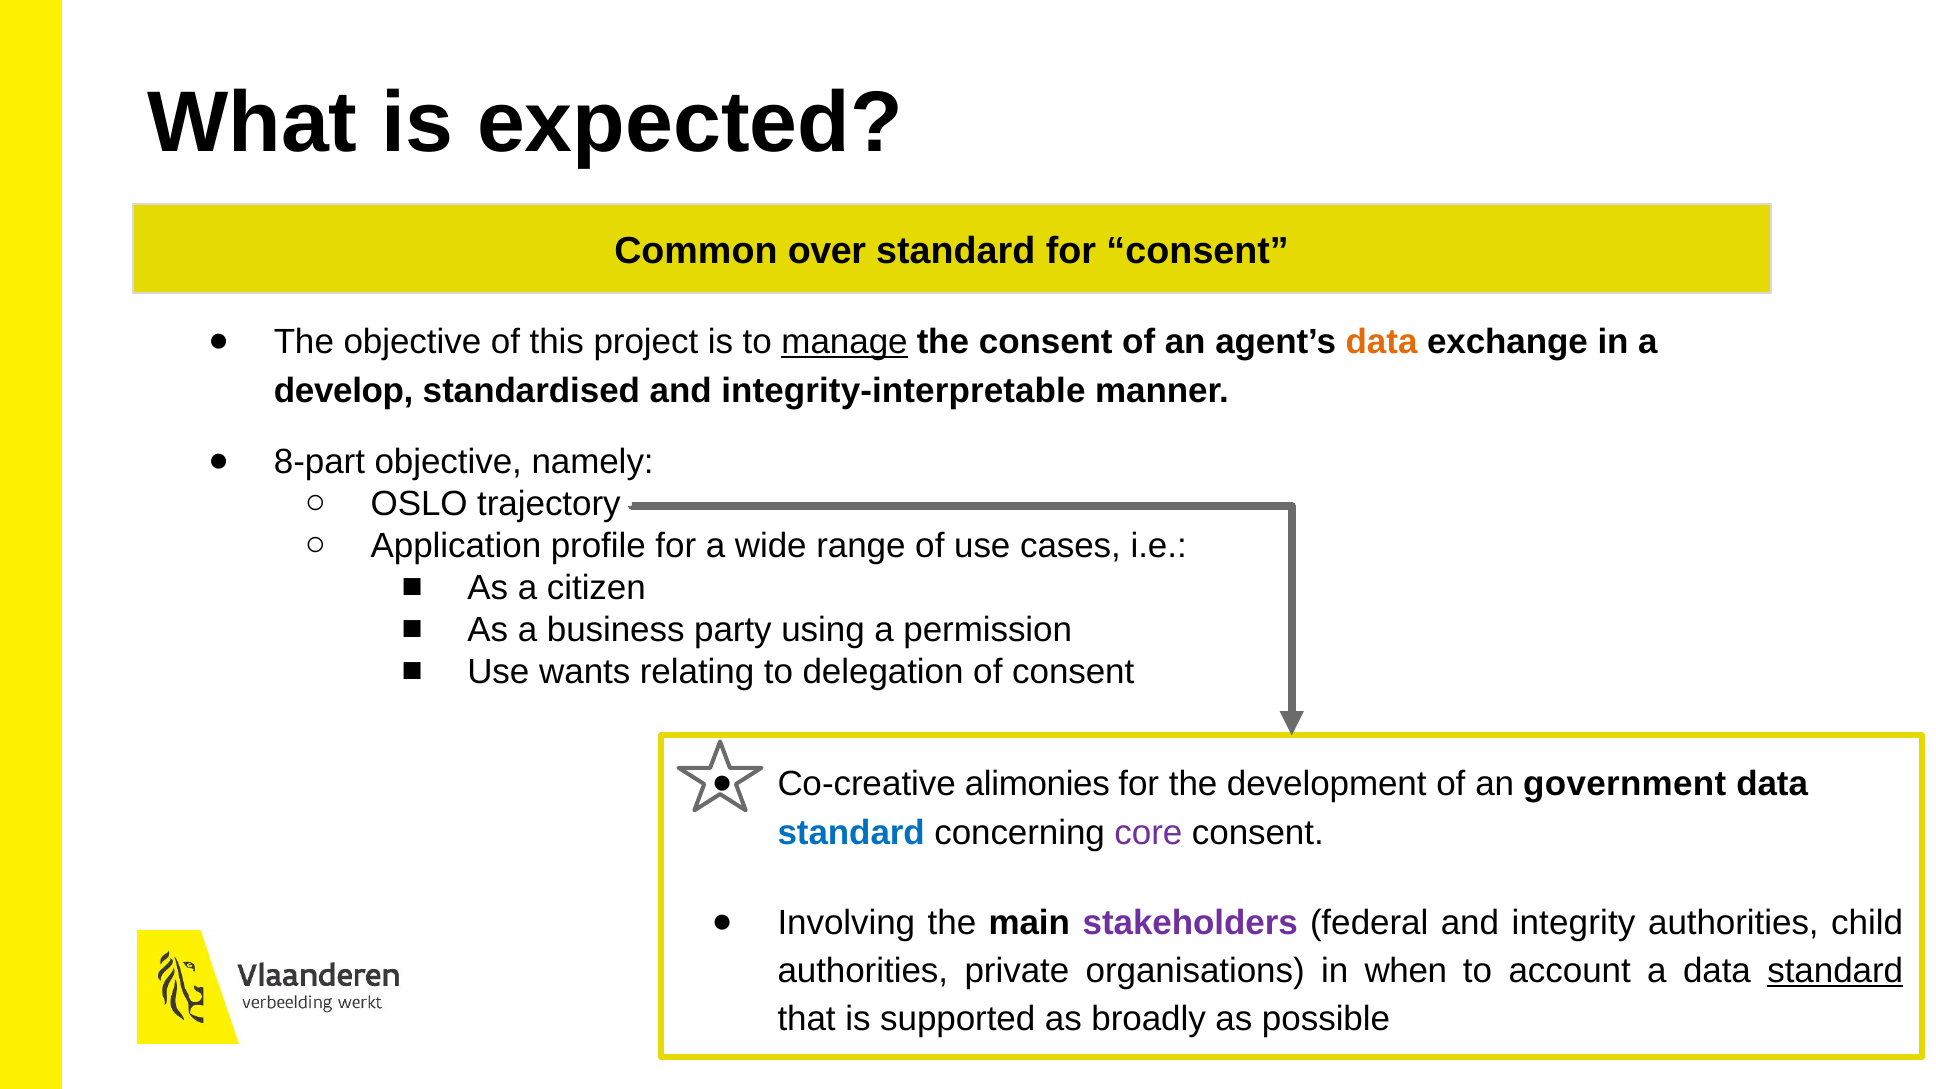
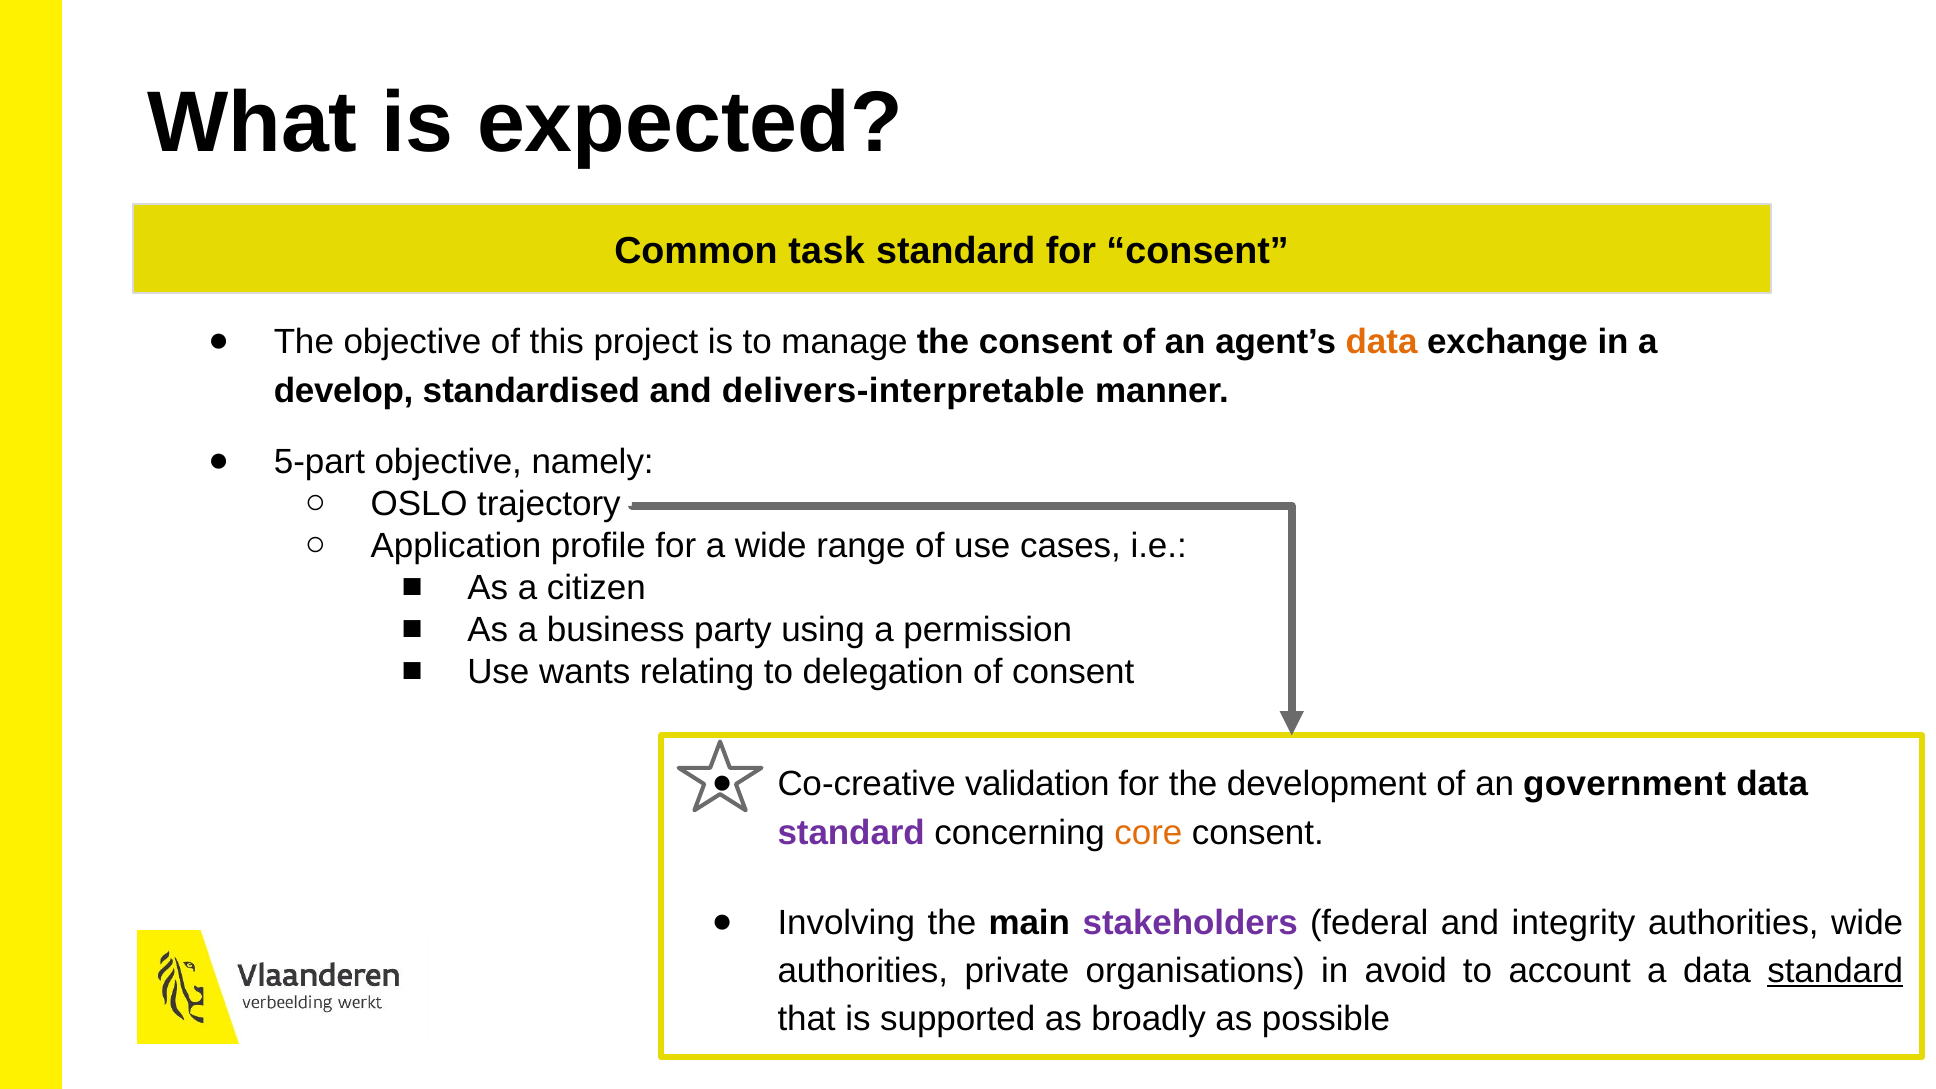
over: over -> task (827, 251)
manage underline: present -> none (845, 342)
integrity-interpretable: integrity-interpretable -> delivers-interpretable (903, 391)
8-part: 8-part -> 5-part (319, 462)
alimonies: alimonies -> validation (1037, 784)
standard colour: blue -> purple (851, 833)
core colour: purple -> orange (1148, 833)
authorities child: child -> wide (1867, 923)
when: when -> avoid (1406, 971)
